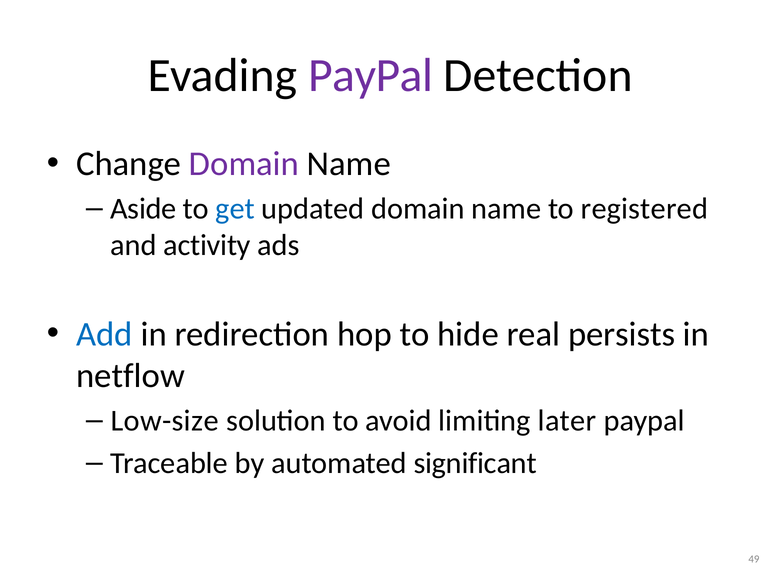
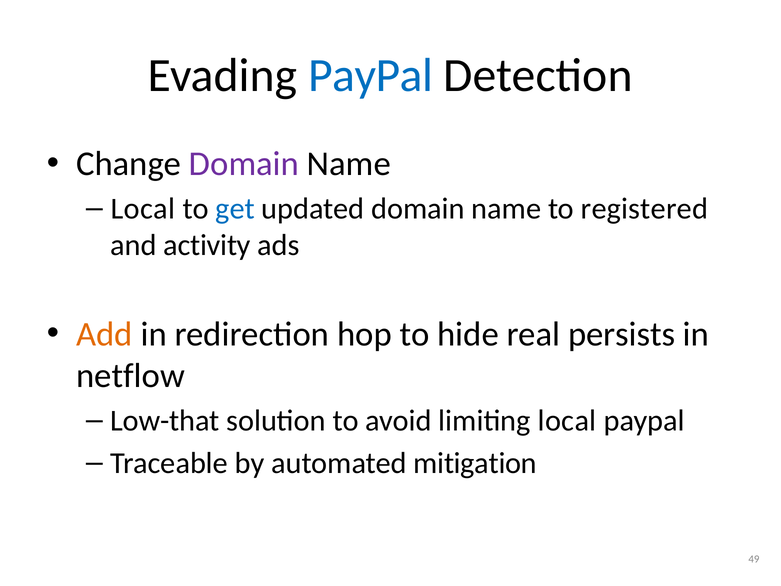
PayPal colour: purple -> blue (371, 76)
Aside: Aside -> Local (143, 209)
Add colour: blue -> orange (104, 334)
Low-size: Low-size -> Low-that (165, 421)
limiting later: later -> local (567, 421)
significant: significant -> mitigation (475, 463)
